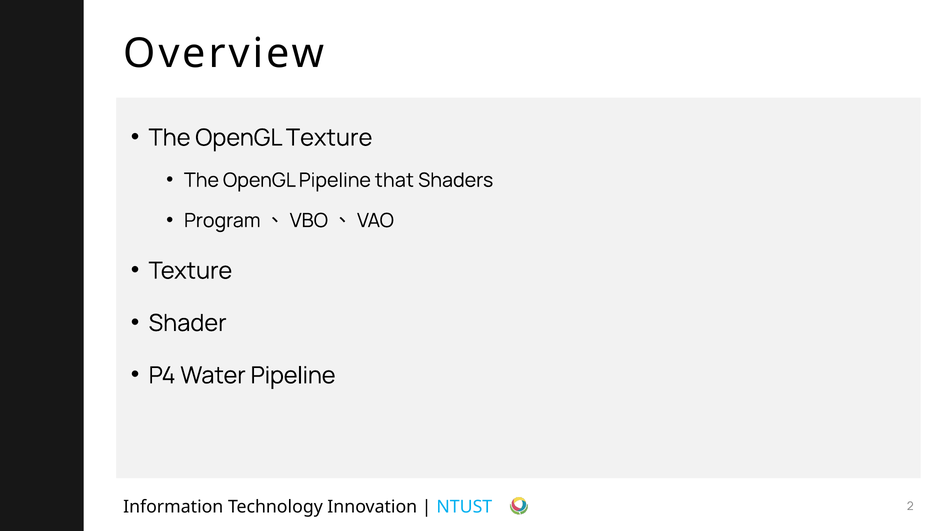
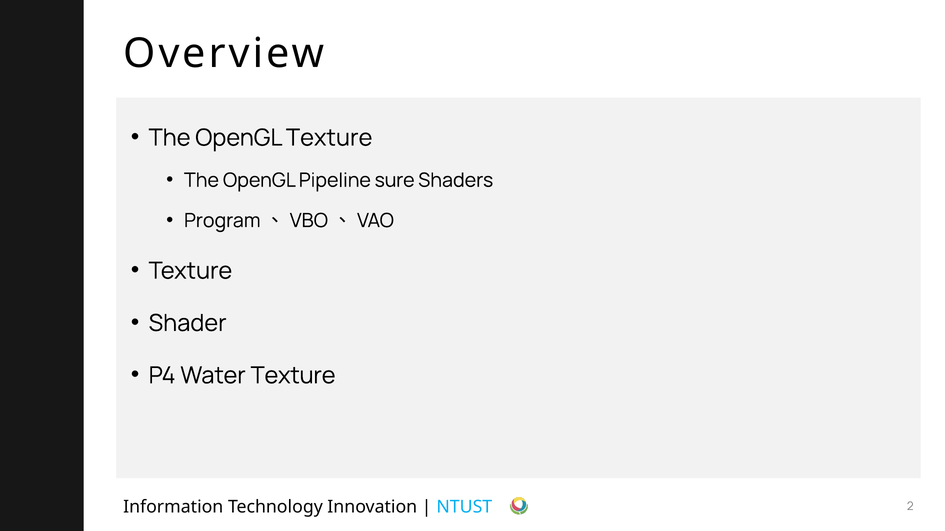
that: that -> sure (395, 180)
Water Pipeline: Pipeline -> Texture (293, 376)
